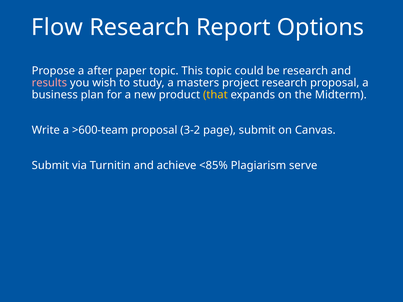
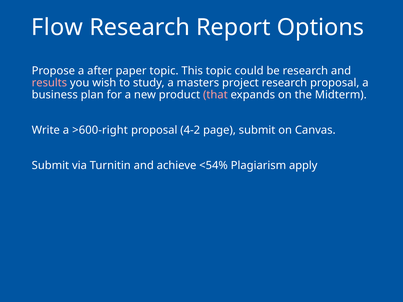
that colour: yellow -> pink (215, 95)
>600-team: >600-team -> >600-right (100, 130)
3-2: 3-2 -> 4-2 (190, 130)
<85%: <85% -> <54% (214, 166)
serve: serve -> apply (303, 166)
